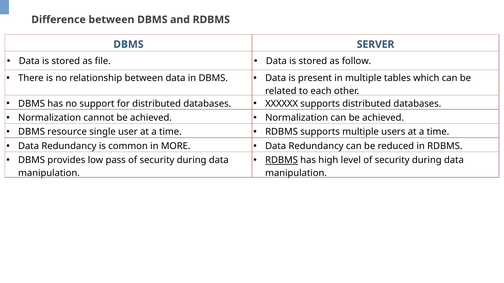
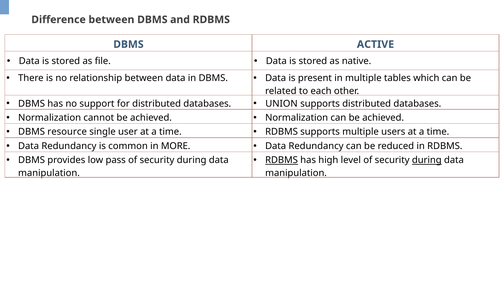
SERVER: SERVER -> ACTIVE (375, 44)
follow: follow -> native (357, 61)
XXXXXX: XXXXXX -> UNION (281, 104)
during underline: none -> present (427, 160)
